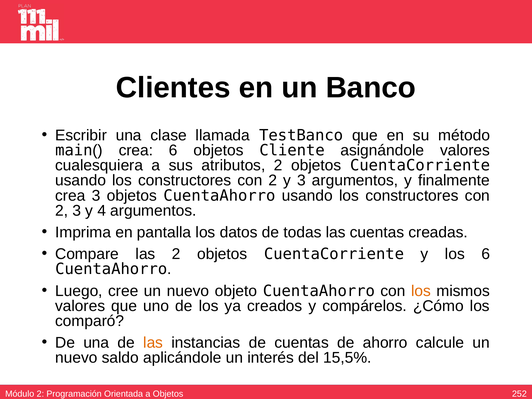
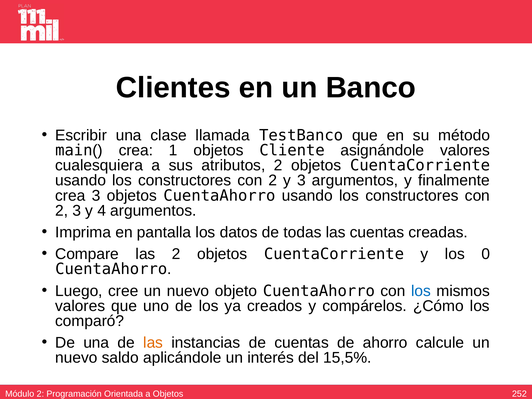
crea 6: 6 -> 1 (173, 150)
los 6: 6 -> 0 (486, 254)
los colour: orange -> blue (421, 291)
